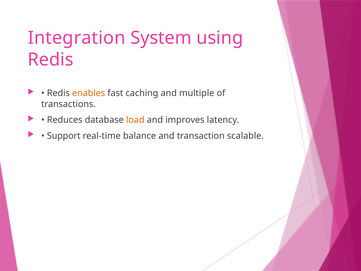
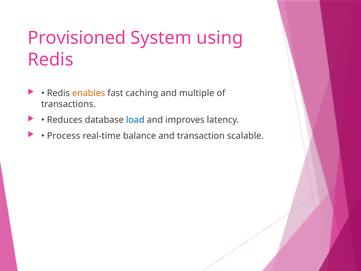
Integration: Integration -> Provisioned (77, 38)
load colour: orange -> blue (135, 120)
Support: Support -> Process (64, 136)
